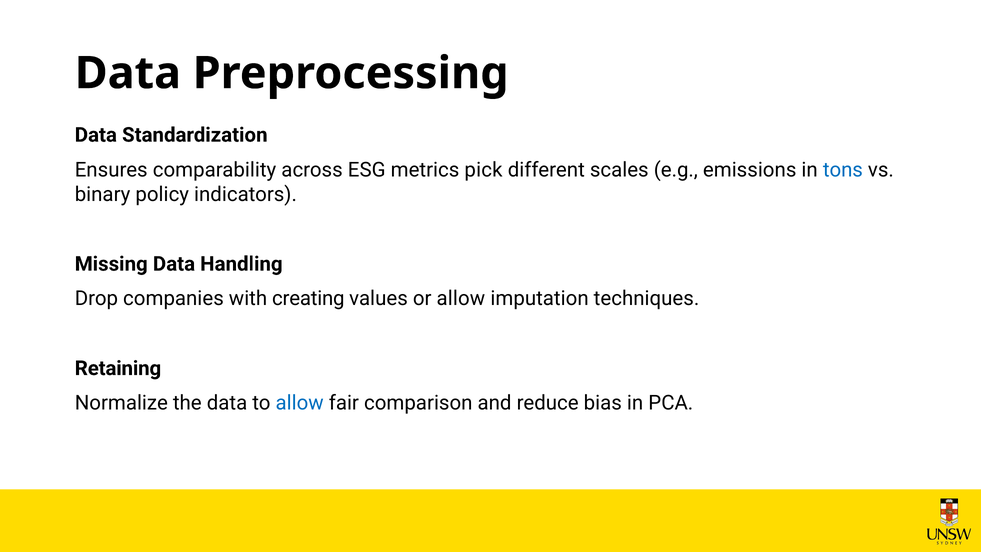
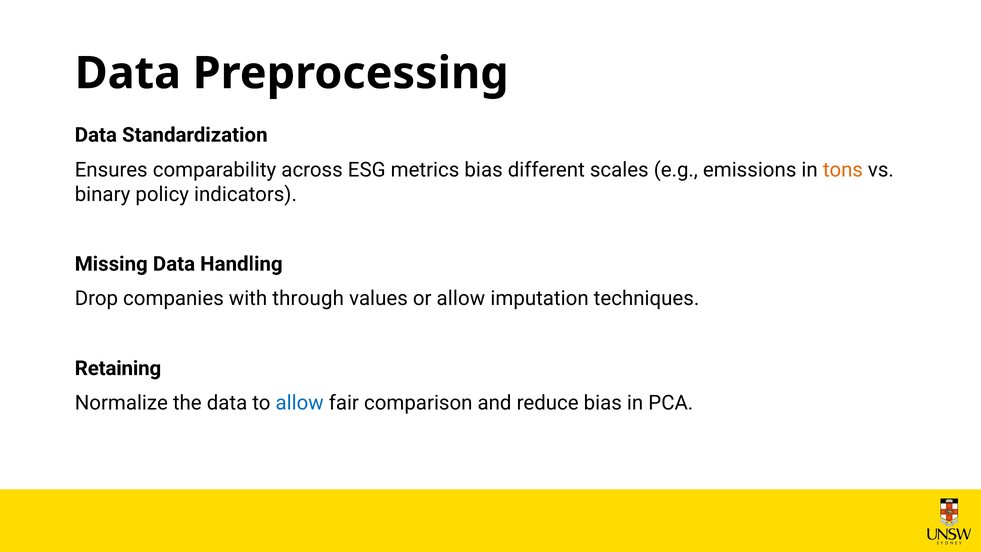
metrics pick: pick -> bias (484, 170)
tons colour: blue -> orange (843, 170)
creating: creating -> through (308, 299)
